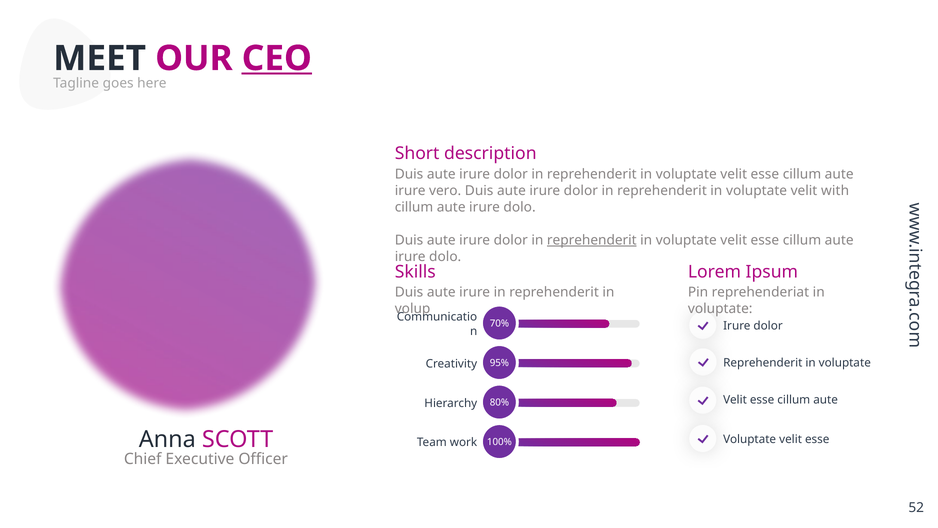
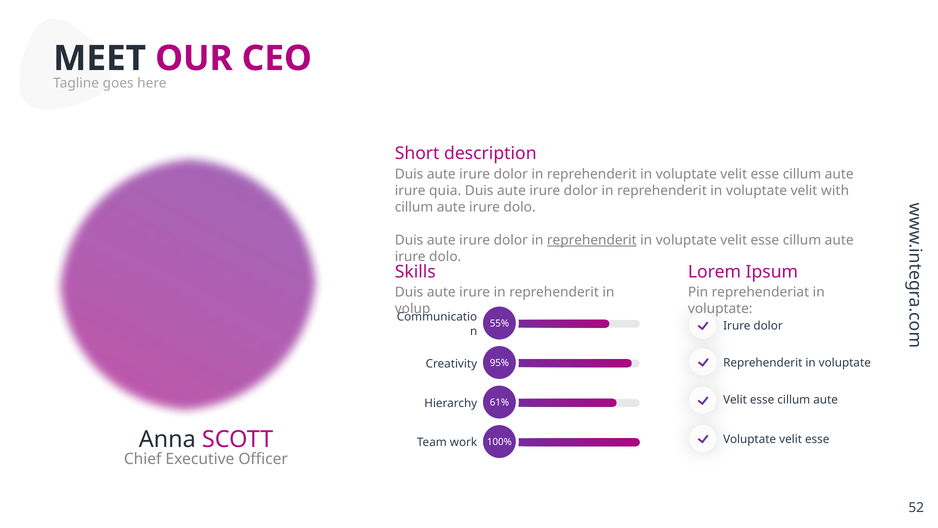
CEO underline: present -> none (277, 58)
vero: vero -> quia (445, 191)
70%: 70% -> 55% (499, 323)
80%: 80% -> 61% (499, 402)
